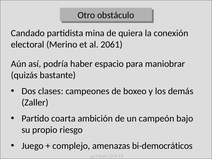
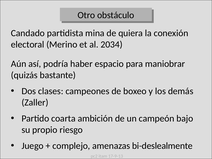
2061: 2061 -> 2034 (112, 44)
bi-democráticos: bi-democráticos -> bi-deslealmente (162, 146)
